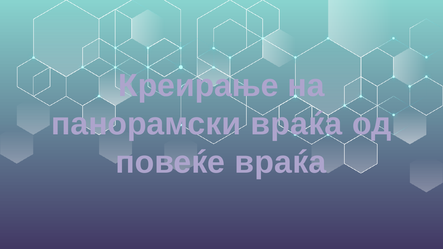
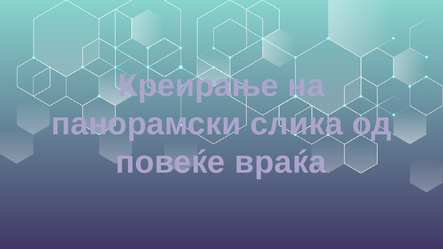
панорамски враќа: враќа -> слика (296, 124)
